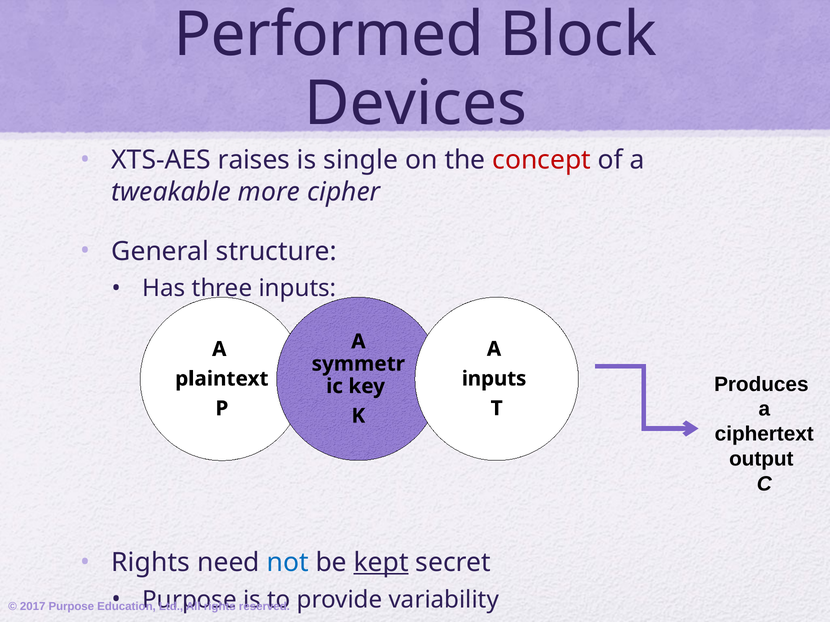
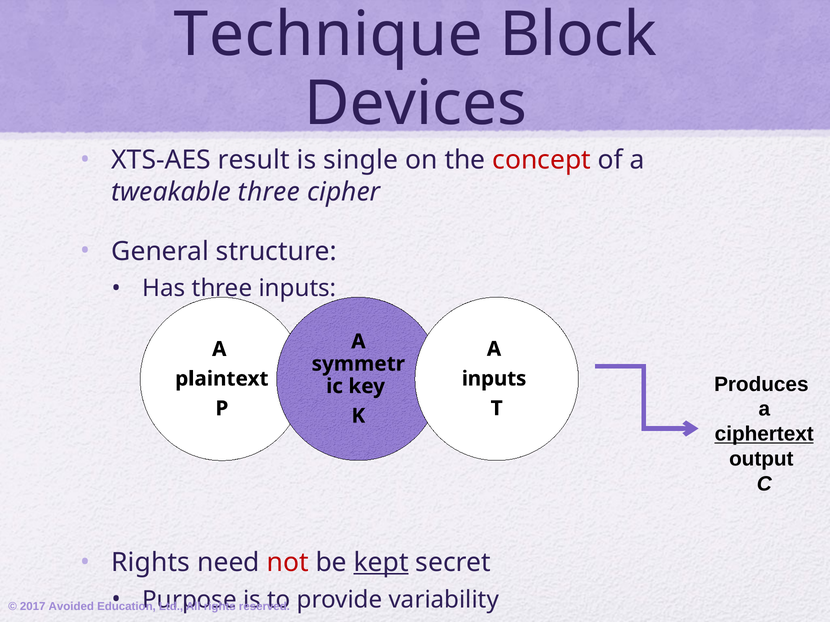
Performed: Performed -> Technique (328, 35)
raises: raises -> result (254, 160)
tweakable more: more -> three (269, 192)
ciphertext underline: none -> present (764, 434)
not colour: blue -> red (288, 563)
2017 Purpose: Purpose -> Avoided (71, 607)
